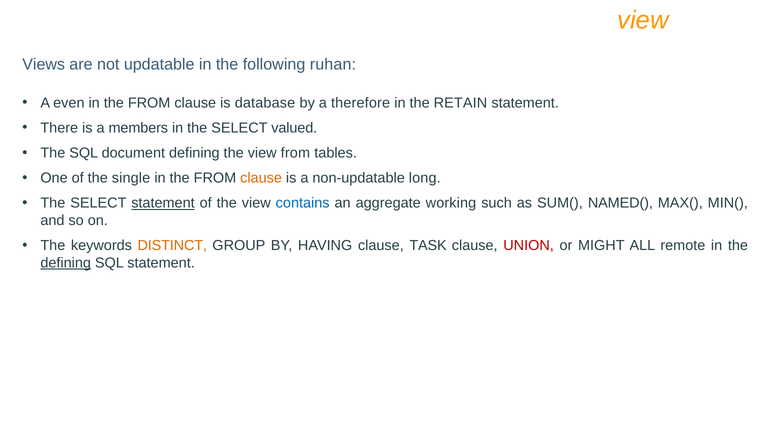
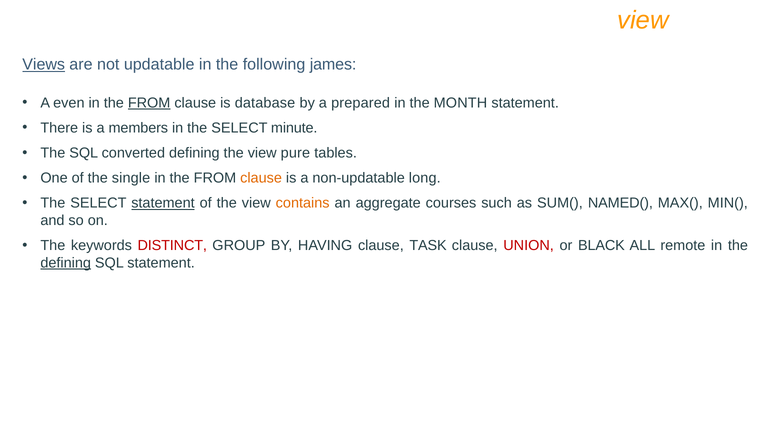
Views underline: none -> present (44, 65)
ruhan: ruhan -> james (333, 65)
FROM underline: none -> present (149, 103)
therefore: therefore -> prepared (361, 103)
RETAIN: RETAIN -> MONTH (460, 103)
valued: valued -> minute (294, 128)
document: document -> converted (133, 153)
view from: from -> pure (295, 153)
contains colour: blue -> orange (303, 203)
working: working -> courses (451, 203)
DISTINCT colour: orange -> red (172, 245)
MIGHT: MIGHT -> BLACK (601, 245)
